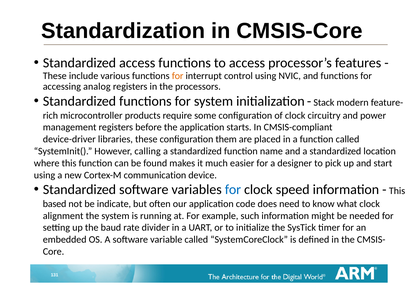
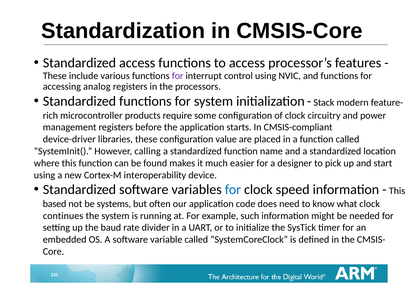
for colour: orange -> purple (178, 76)
them: them -> value (226, 139)
communication: communication -> interoperability (155, 175)
indicate: indicate -> systems (114, 203)
alignment: alignment -> continues (63, 215)
